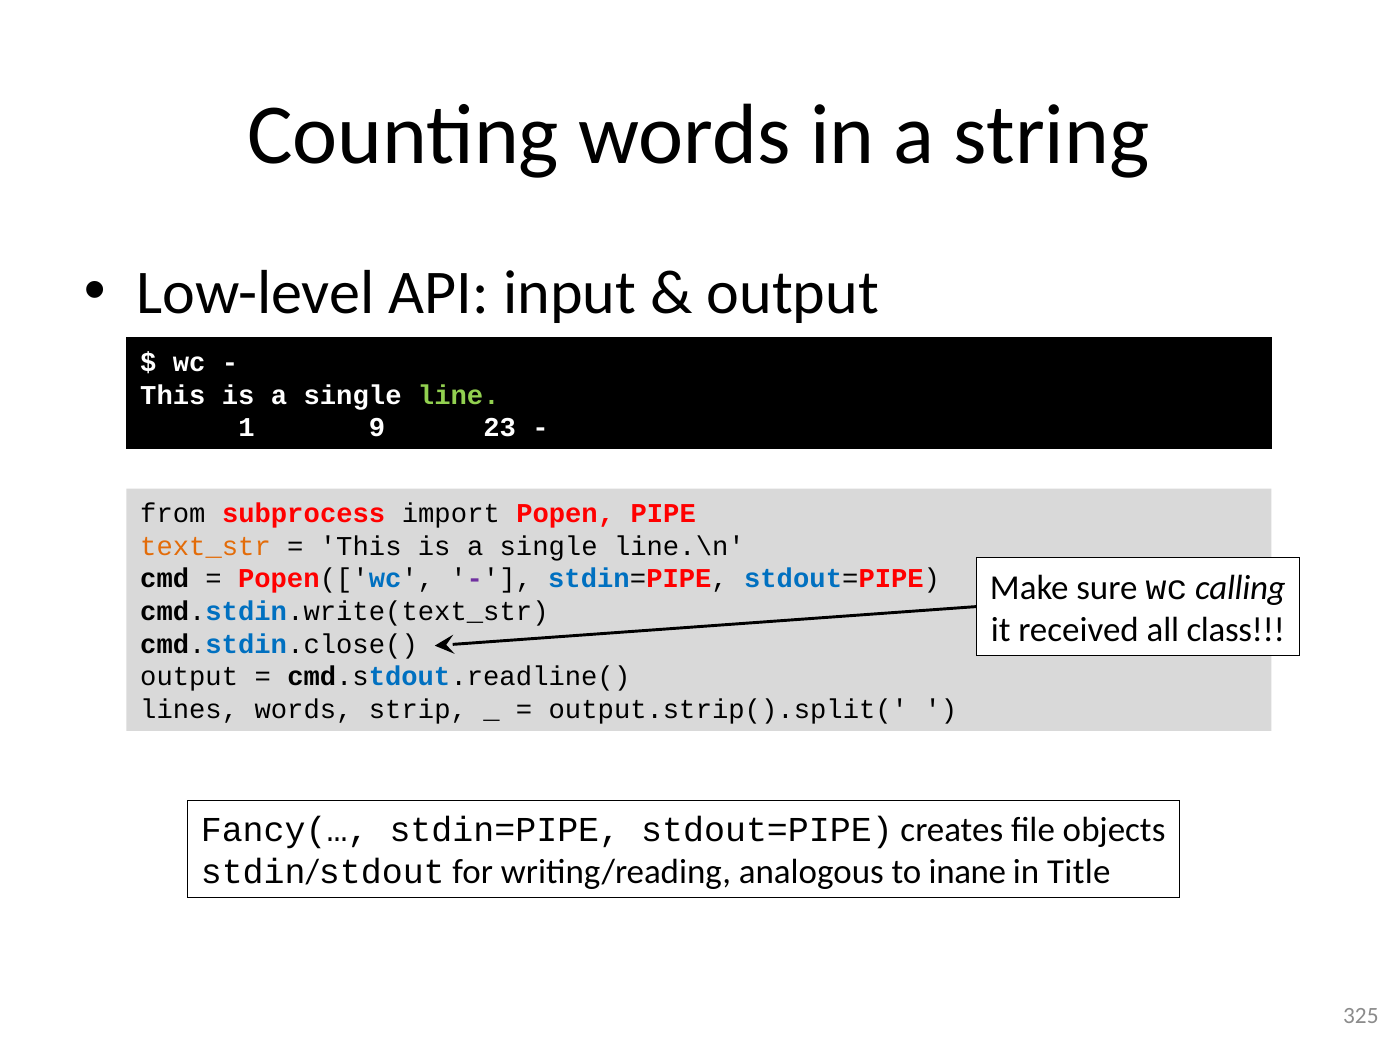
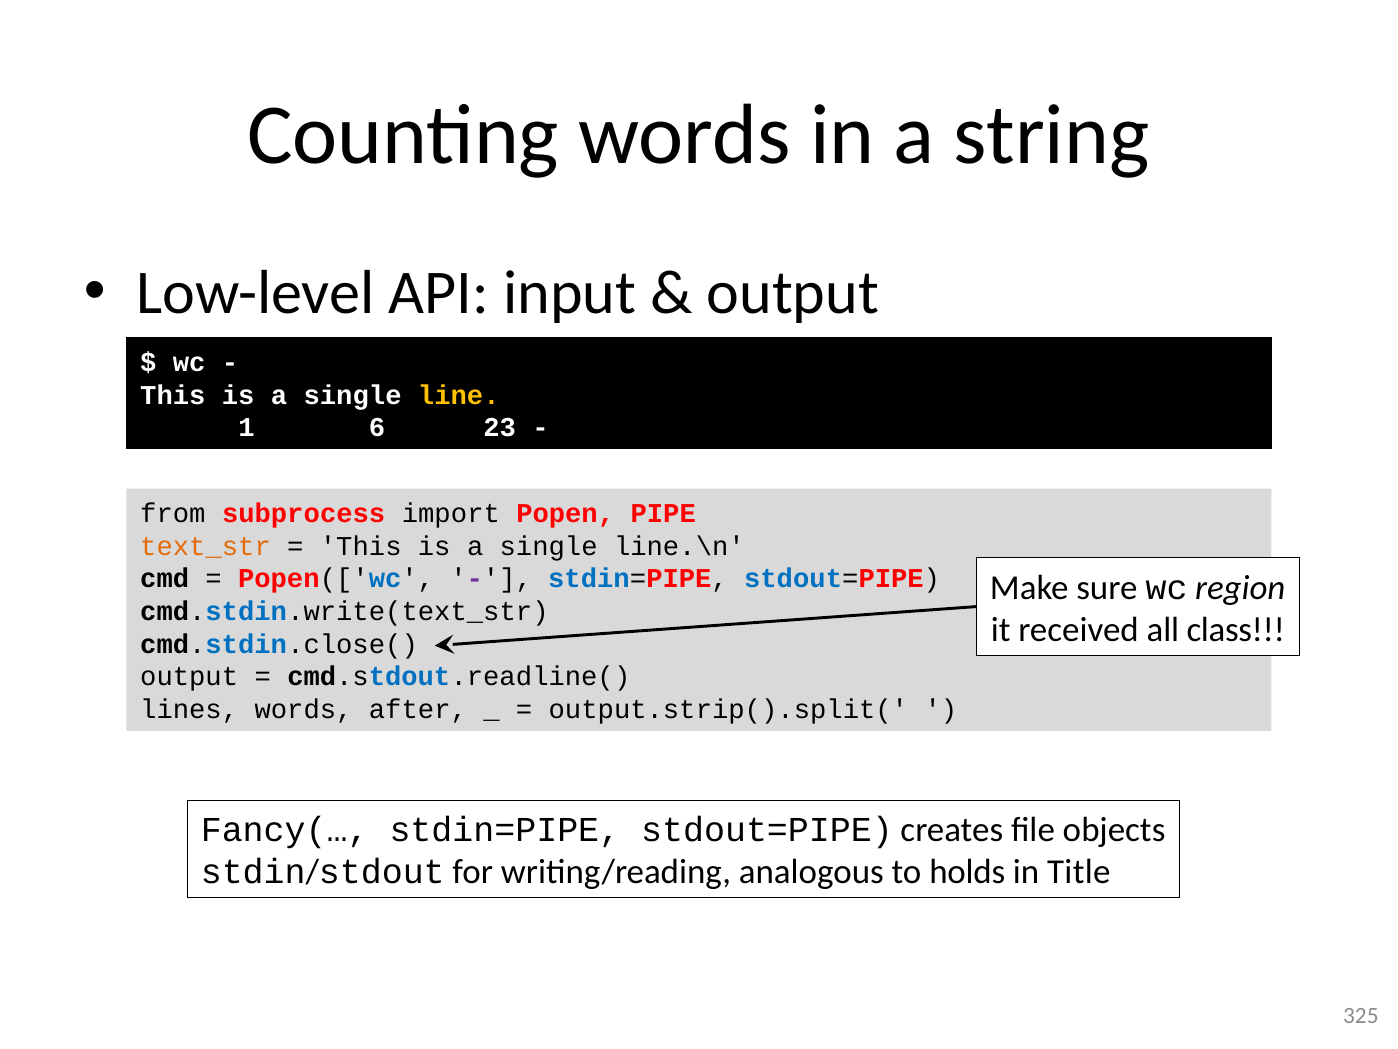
line colour: light green -> yellow (459, 395)
9: 9 -> 6 (377, 427)
calling: calling -> region (1240, 588)
strip: strip -> after (418, 709)
inane: inane -> holds (967, 872)
